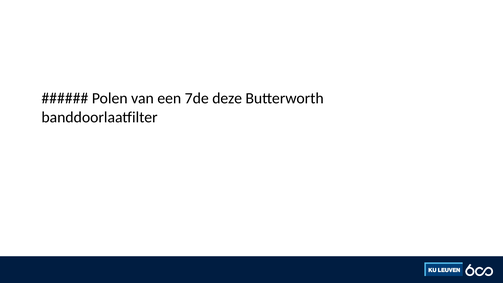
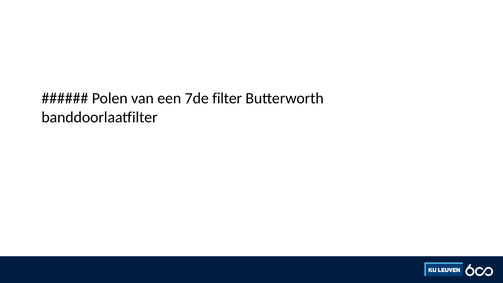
deze: deze -> filter (227, 98)
